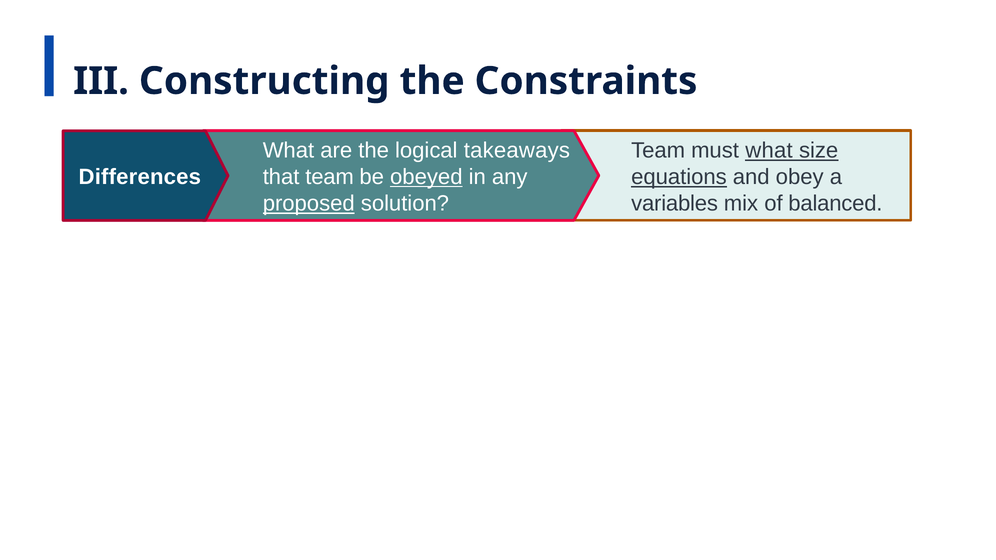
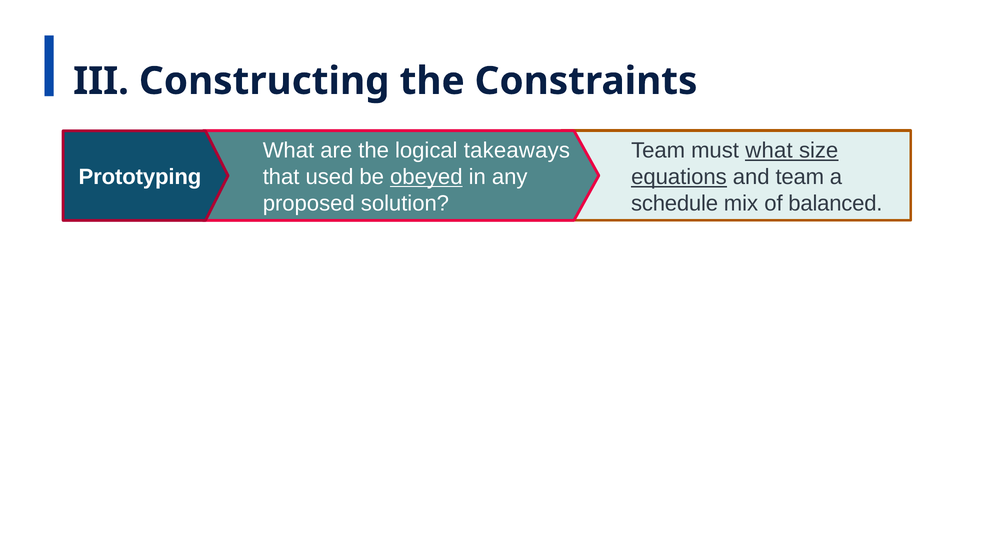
that team: team -> used (329, 177)
and obey: obey -> team (800, 177)
Differences: Differences -> Prototyping (140, 177)
proposed underline: present -> none (309, 204)
variables: variables -> schedule (675, 204)
